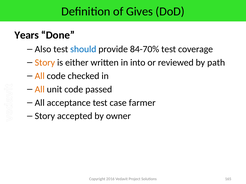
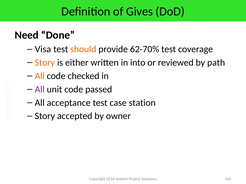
Years: Years -> Need (27, 35)
Also: Also -> Visa (43, 49)
should colour: blue -> orange (83, 49)
84-70%: 84-70% -> 62-70% (145, 49)
All colour: orange -> purple (40, 90)
farmer: farmer -> station (142, 103)
